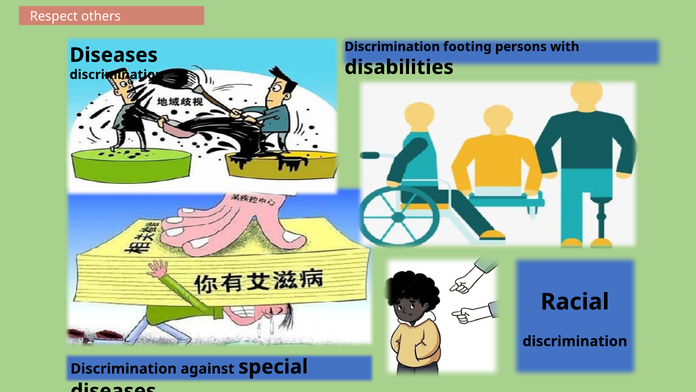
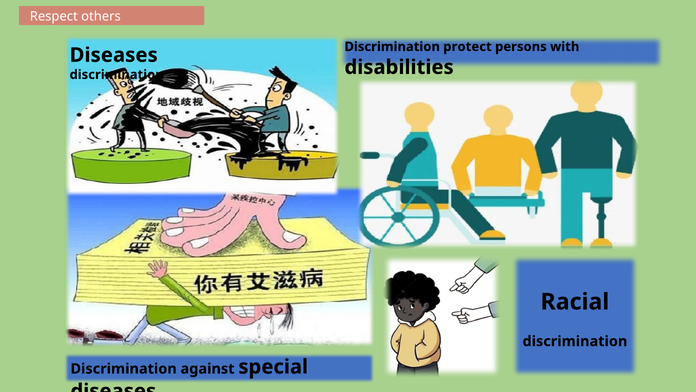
footing: footing -> protect (467, 47)
